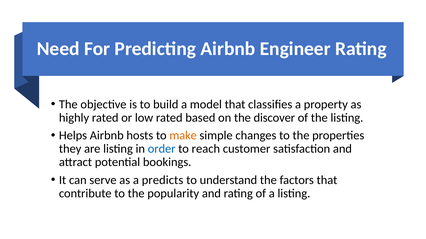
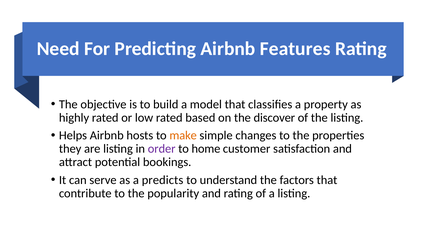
Engineer: Engineer -> Features (295, 49)
order colour: blue -> purple (162, 149)
reach: reach -> home (206, 149)
